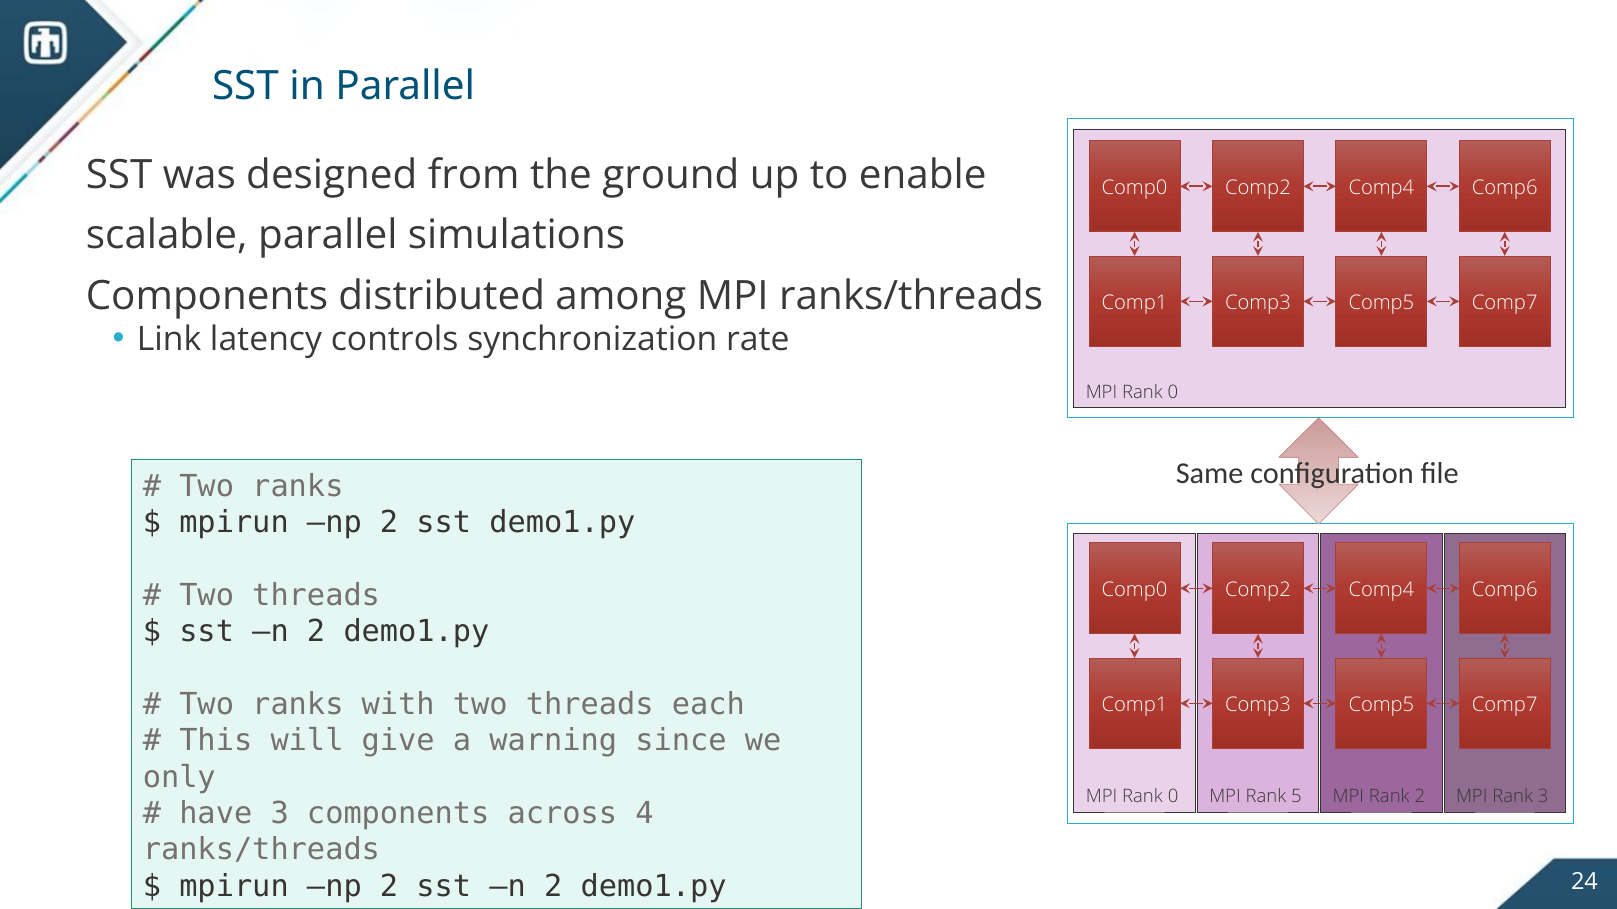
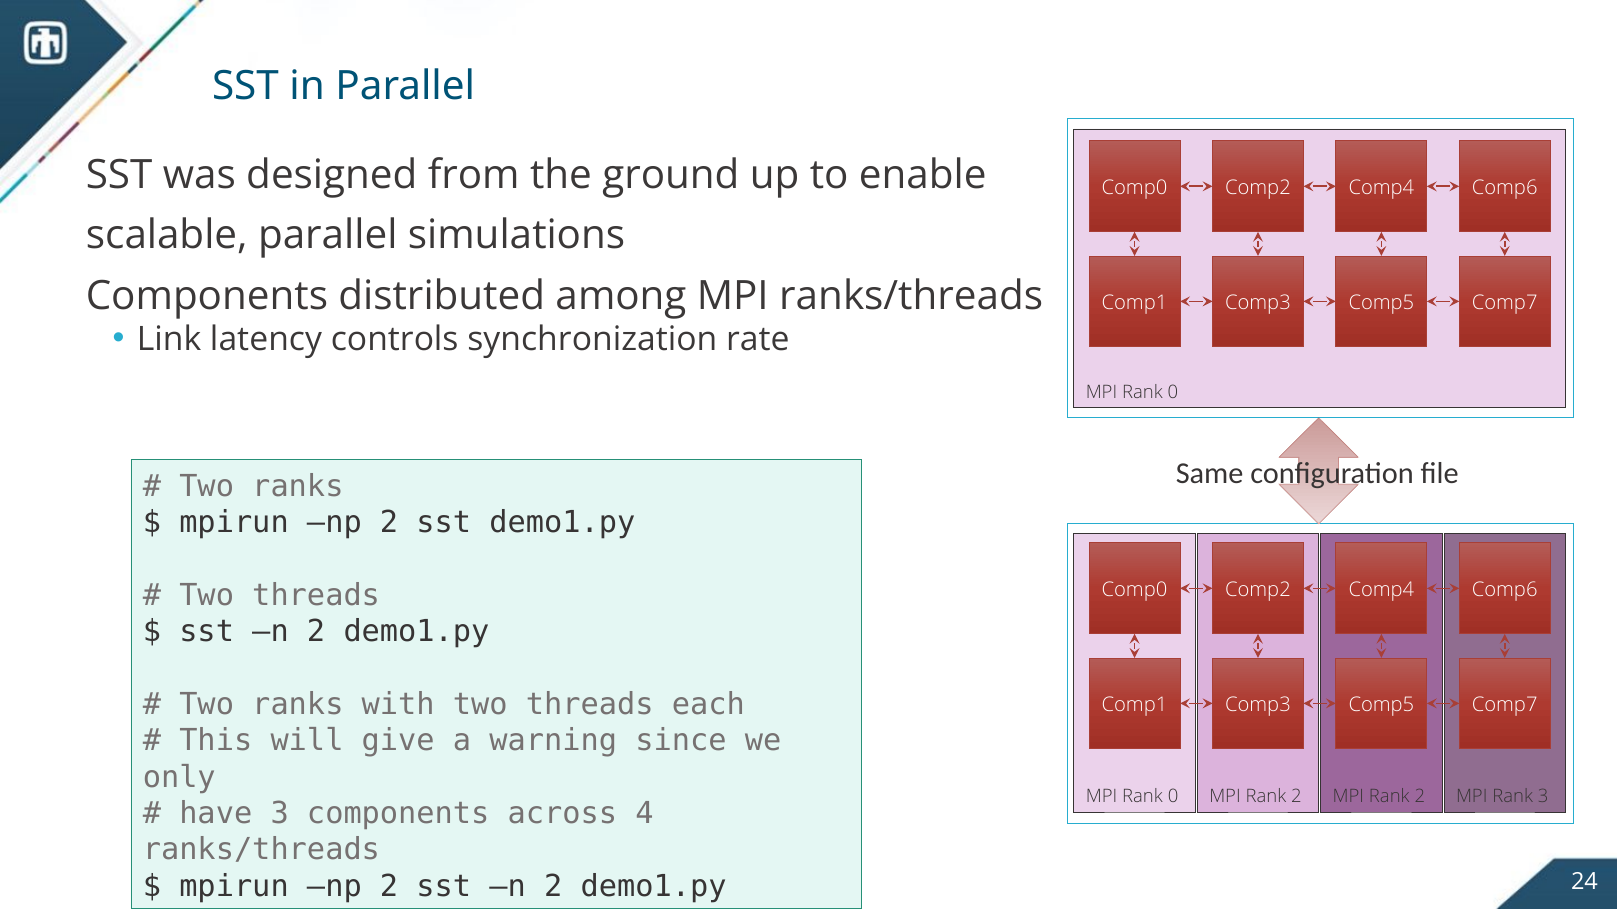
0 MPI Rank 5: 5 -> 2 (1296, 797)
